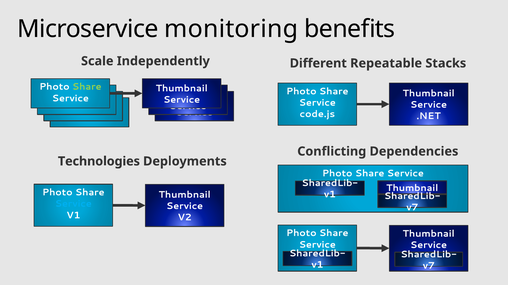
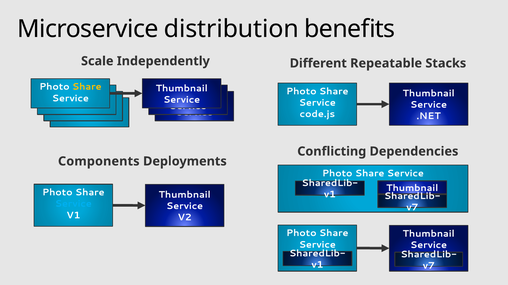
monitoring: monitoring -> distribution (231, 29)
Share colour: light green -> yellow (87, 87)
Technologies: Technologies -> Components (99, 162)
